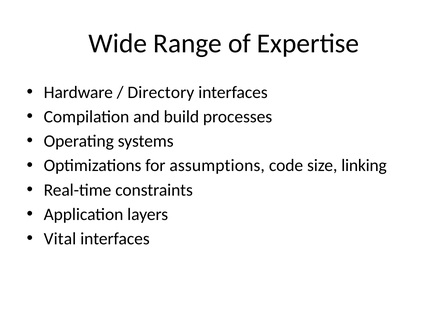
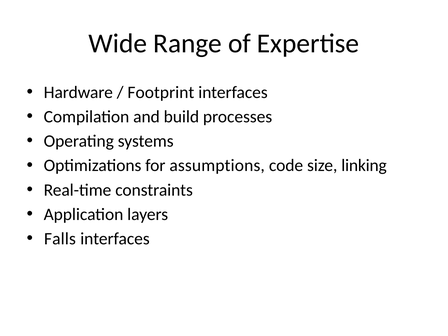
Directory: Directory -> Footprint (161, 92)
Vital: Vital -> Falls (60, 239)
